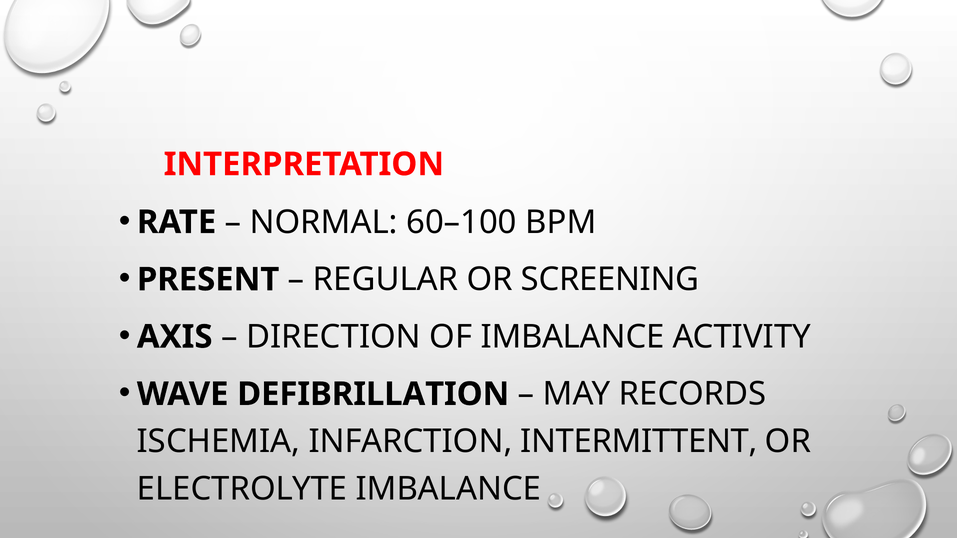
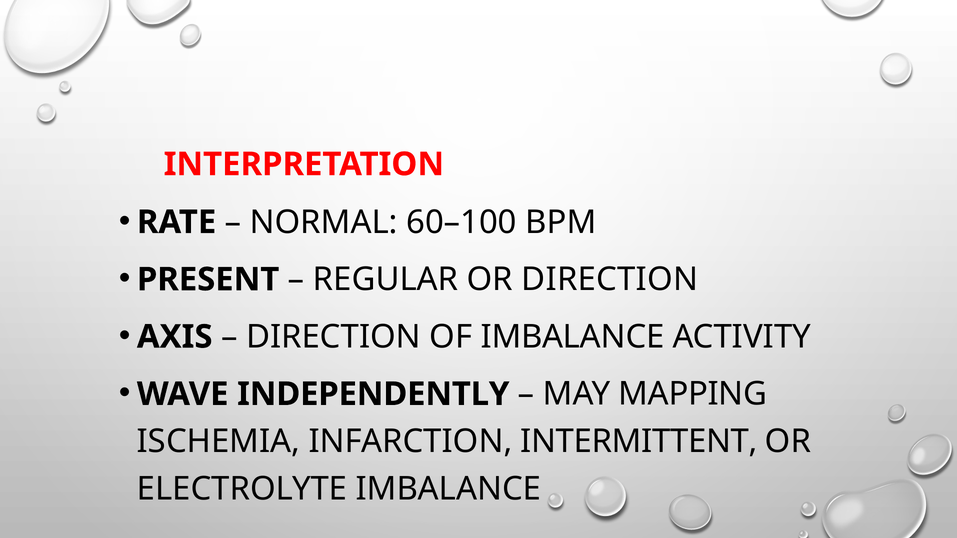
OR SCREENING: SCREENING -> DIRECTION (610, 280)
DEFIBRILLATION: DEFIBRILLATION -> INDEPENDENTLY (373, 394)
RECORDS: RECORDS -> MAPPING (693, 394)
